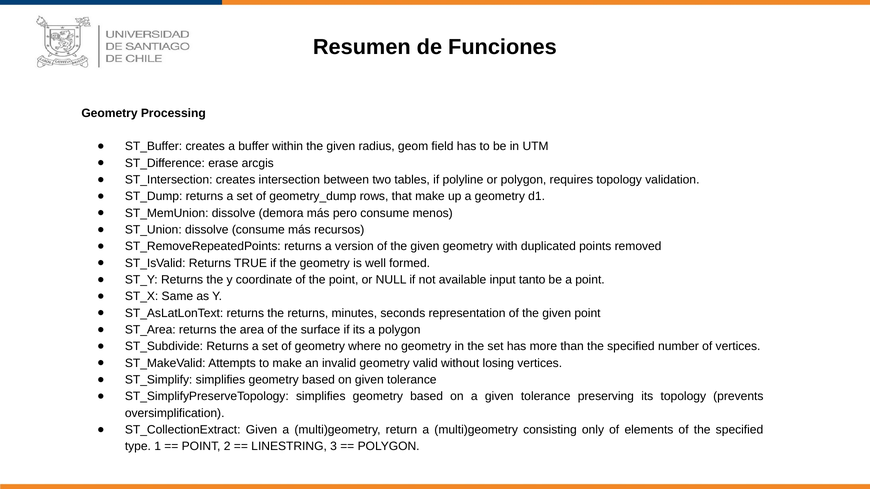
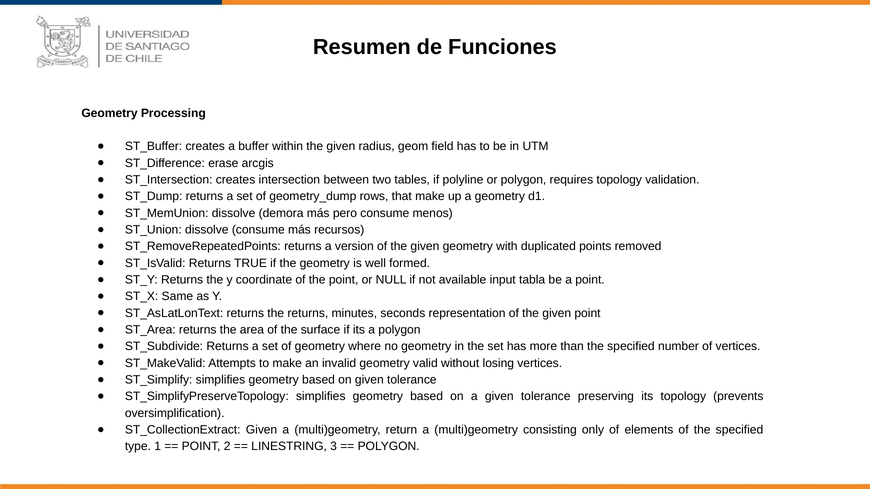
tanto: tanto -> tabla (532, 280)
